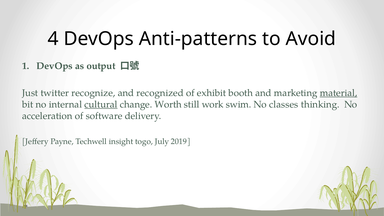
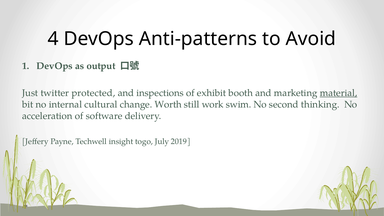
recognize: recognize -> protected (93, 93)
recognized: recognized -> inspections (160, 93)
cultural underline: present -> none (101, 104)
classes: classes -> second (284, 104)
